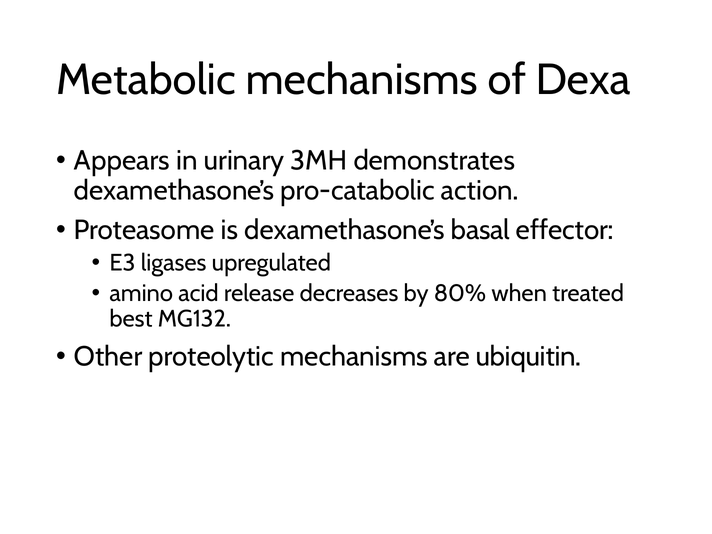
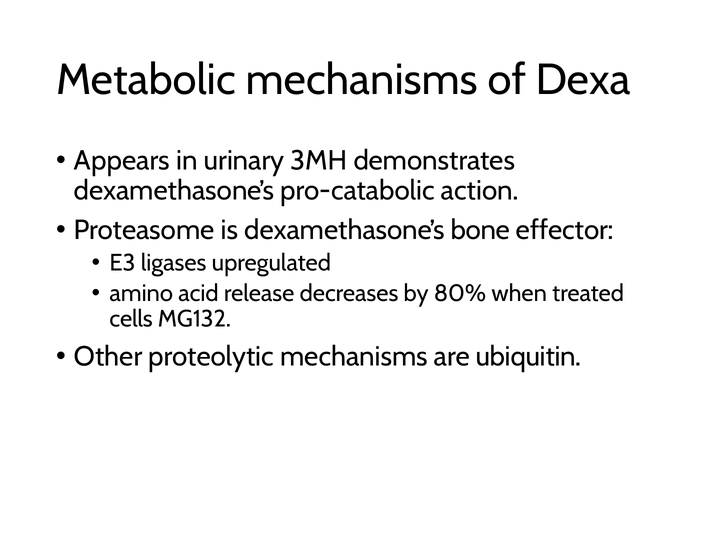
basal: basal -> bone (480, 230)
best: best -> cells (131, 319)
